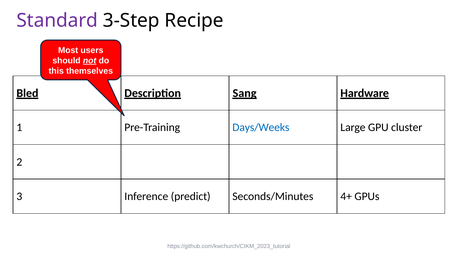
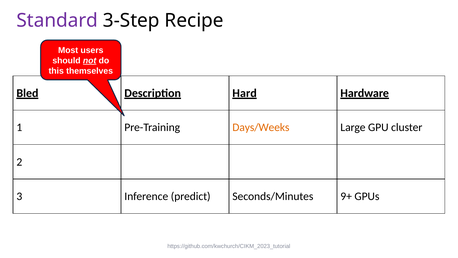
Sang: Sang -> Hard (245, 93)
Days/Weeks colour: blue -> orange (261, 127)
4+: 4+ -> 9+ (346, 196)
